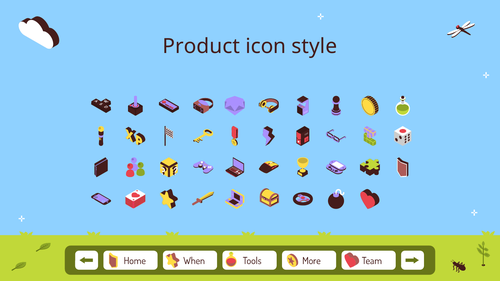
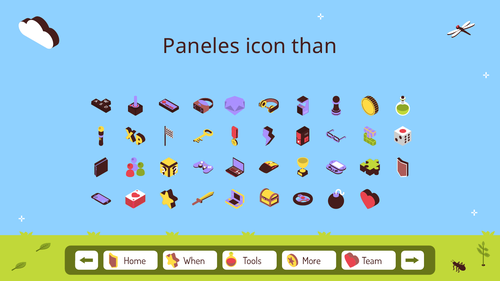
Product: Product -> Paneles (201, 46)
style: style -> than (314, 46)
